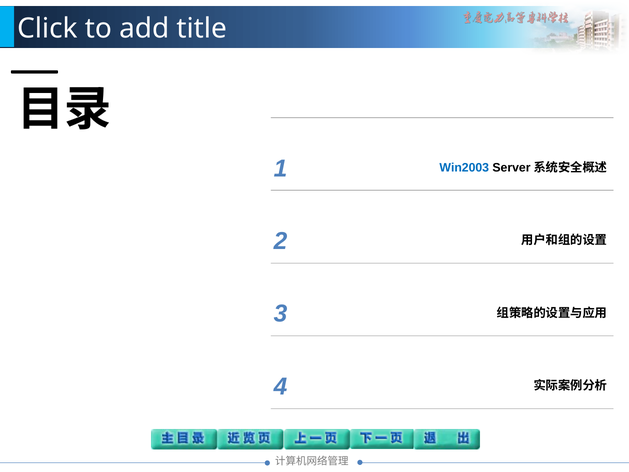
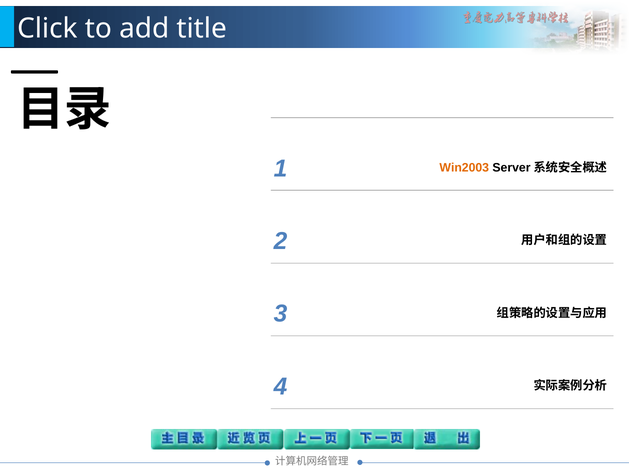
Win2003 colour: blue -> orange (464, 168)
